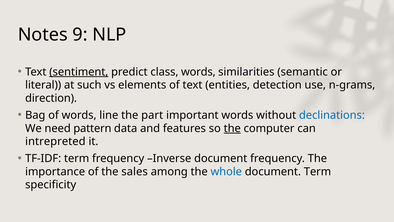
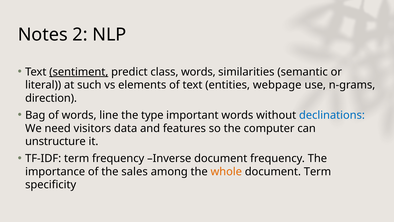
9: 9 -> 2 (80, 35)
detection: detection -> webpage (277, 85)
part: part -> type (152, 115)
pattern: pattern -> visitors (92, 128)
the underline: present -> none (232, 128)
intrepreted: intrepreted -> unstructure (55, 141)
whole colour: blue -> orange (226, 171)
